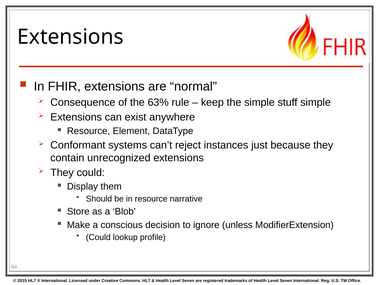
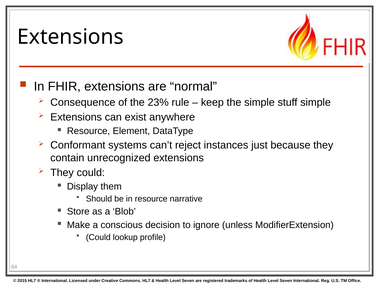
63%: 63% -> 23% (158, 102)
